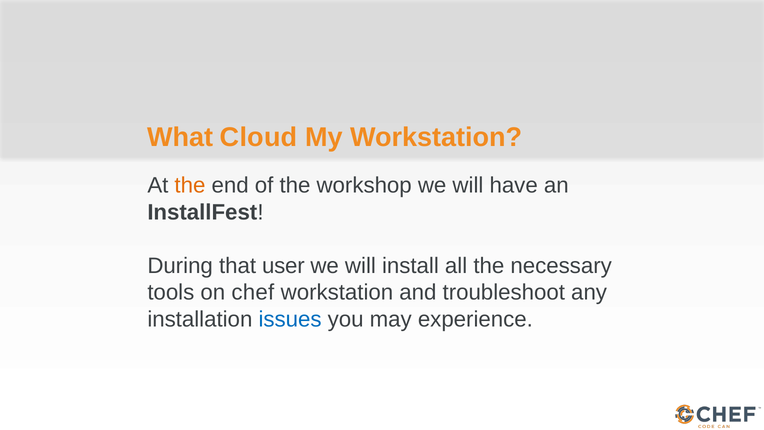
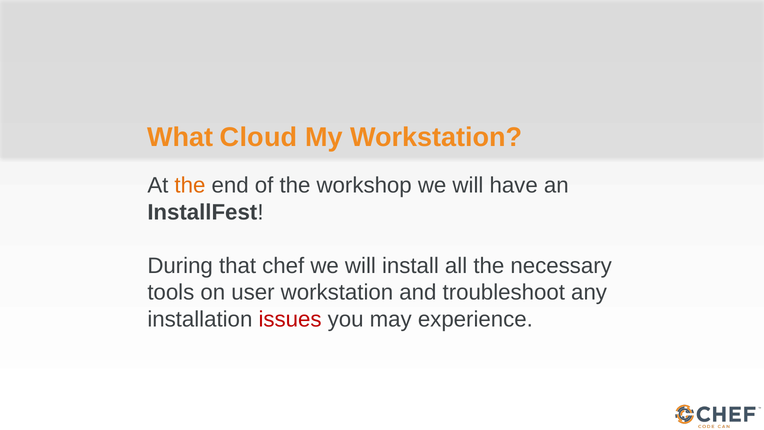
user: user -> chef (283, 266)
chef: chef -> user (253, 292)
issues colour: blue -> red (290, 319)
